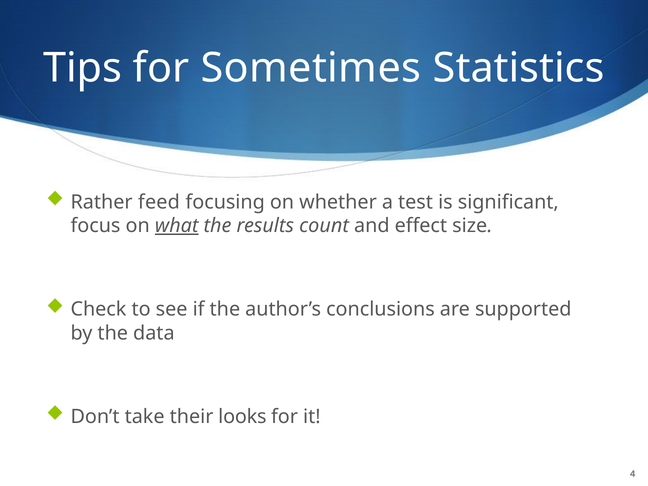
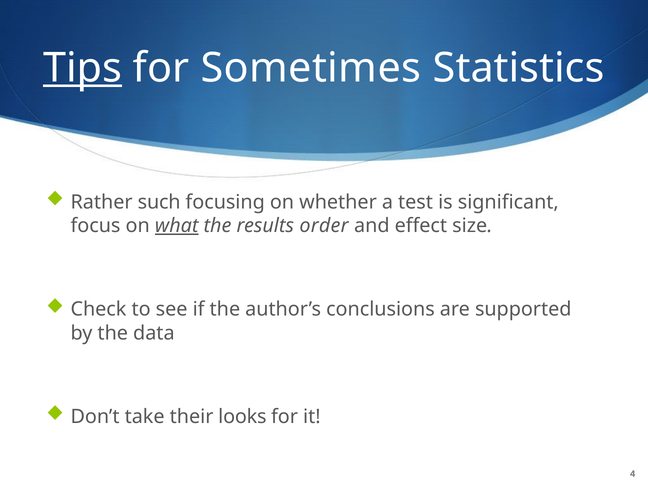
Tips underline: none -> present (83, 68)
feed: feed -> such (159, 202)
count: count -> order (324, 226)
